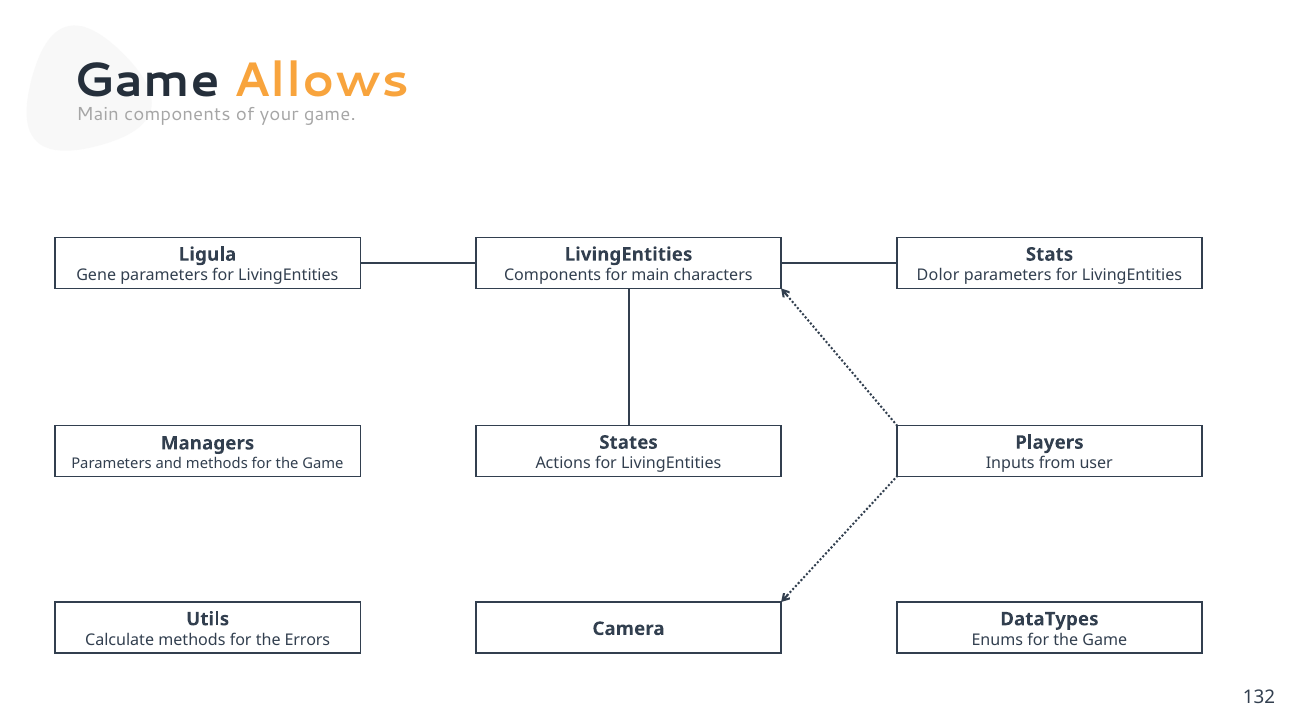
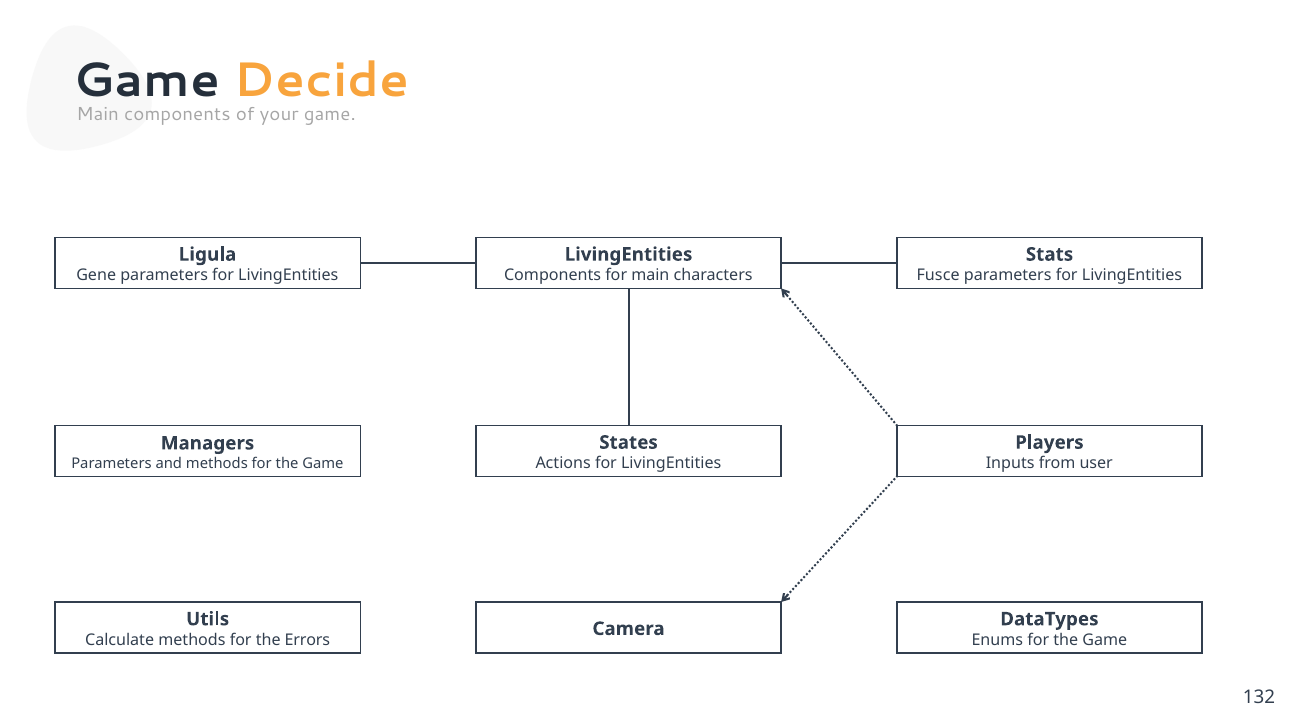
Allows: Allows -> Decide (322, 80)
Dolor: Dolor -> Fusce (938, 275)
